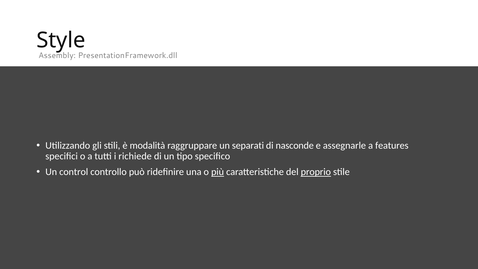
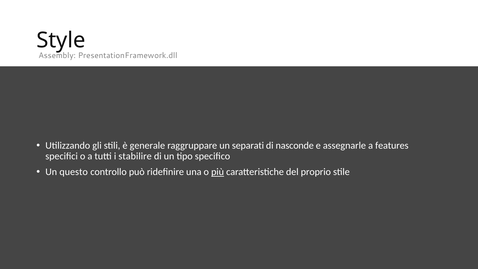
modalità: modalità -> generale (147, 145)
richiede: richiede -> stabilire (135, 156)
control: control -> questo (74, 172)
proprio underline: present -> none (316, 172)
